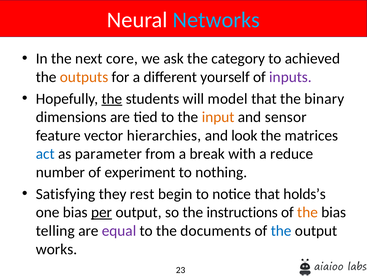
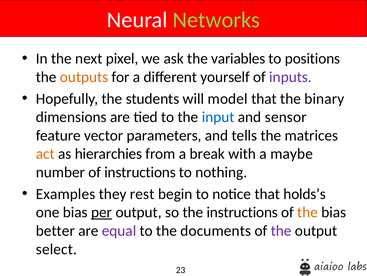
Networks colour: light blue -> light green (216, 20)
core: core -> pixel (122, 58)
category: category -> variables (238, 58)
achieved: achieved -> positions (313, 58)
the underline: present -> none (112, 98)
input colour: orange -> blue (218, 117)
hierarchies: hierarchies -> parameters (164, 135)
look: look -> tells (244, 135)
act colour: blue -> orange (45, 154)
parameter: parameter -> hierarchies (108, 154)
reduce: reduce -> maybe (292, 154)
of experiment: experiment -> instructions (140, 172)
Satisfying: Satisfying -> Examples (66, 193)
telling: telling -> better (55, 230)
the colour: blue -> purple (281, 230)
works: works -> select (56, 249)
